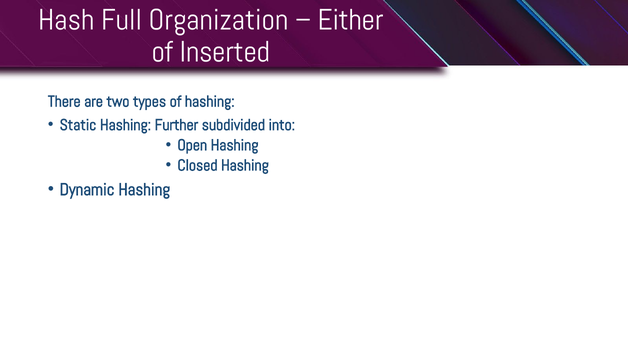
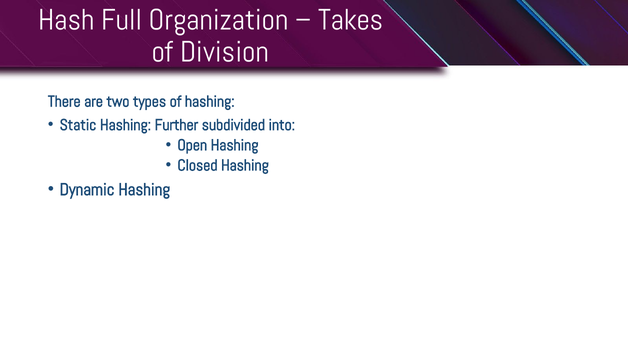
Either: Either -> Takes (351, 20)
Inserted: Inserted -> Division (225, 52)
